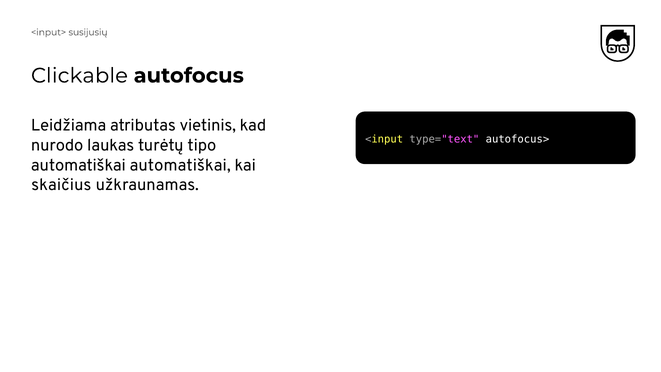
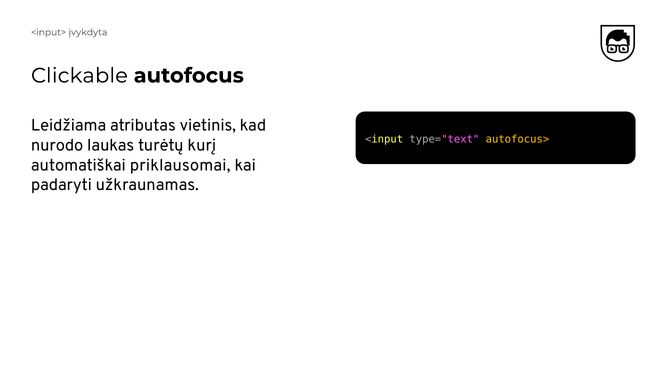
susijusių: susijusių -> įvykdyta (88, 32)
autofocus> colour: white -> yellow (517, 139)
tipo: tipo -> kurį (202, 145)
automatiškai automatiškai: automatiškai -> priklausomai (180, 165)
skaičius: skaičius -> padaryti (61, 185)
